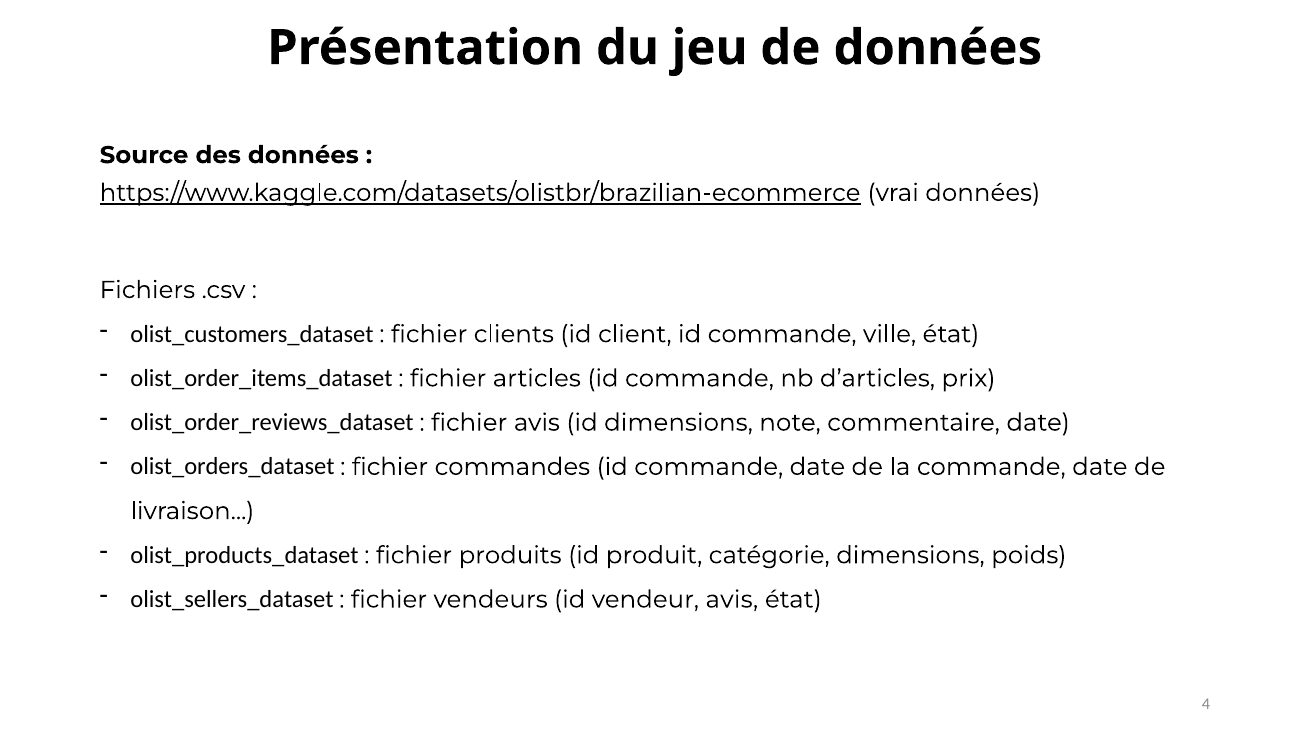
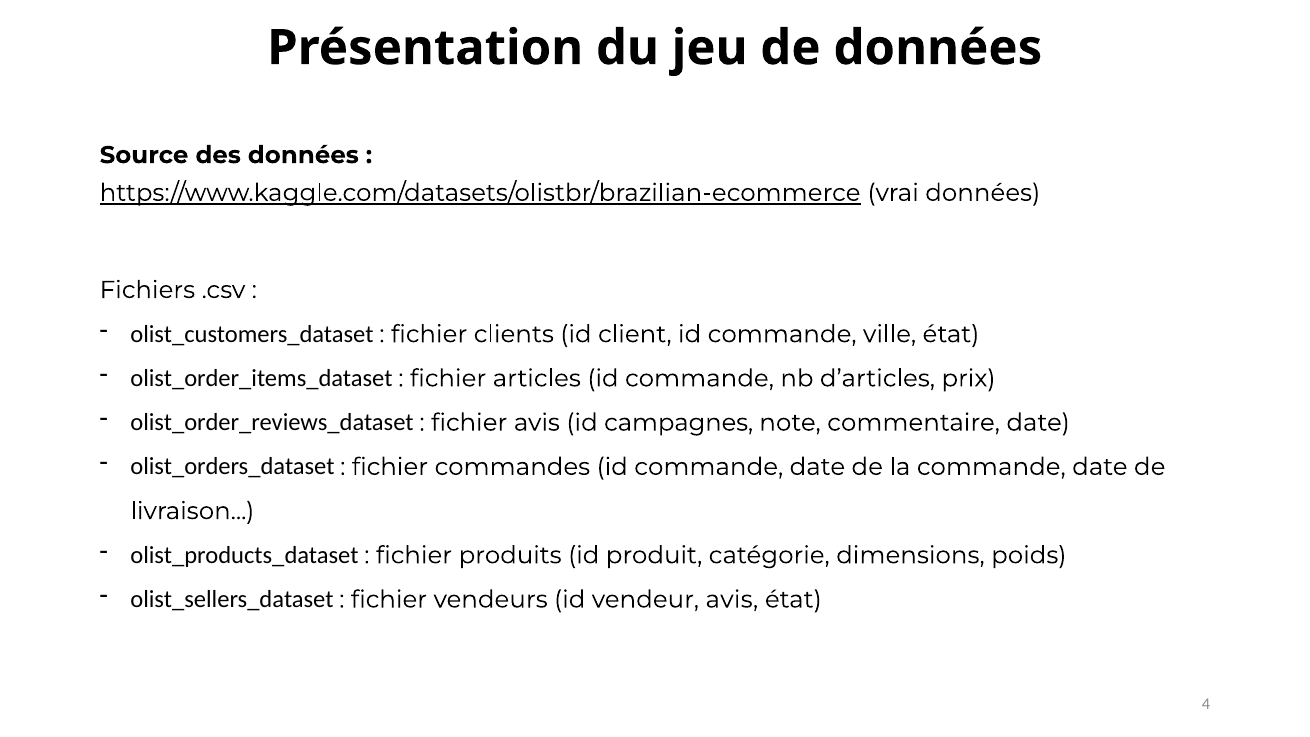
id dimensions: dimensions -> campagnes (679, 423)
